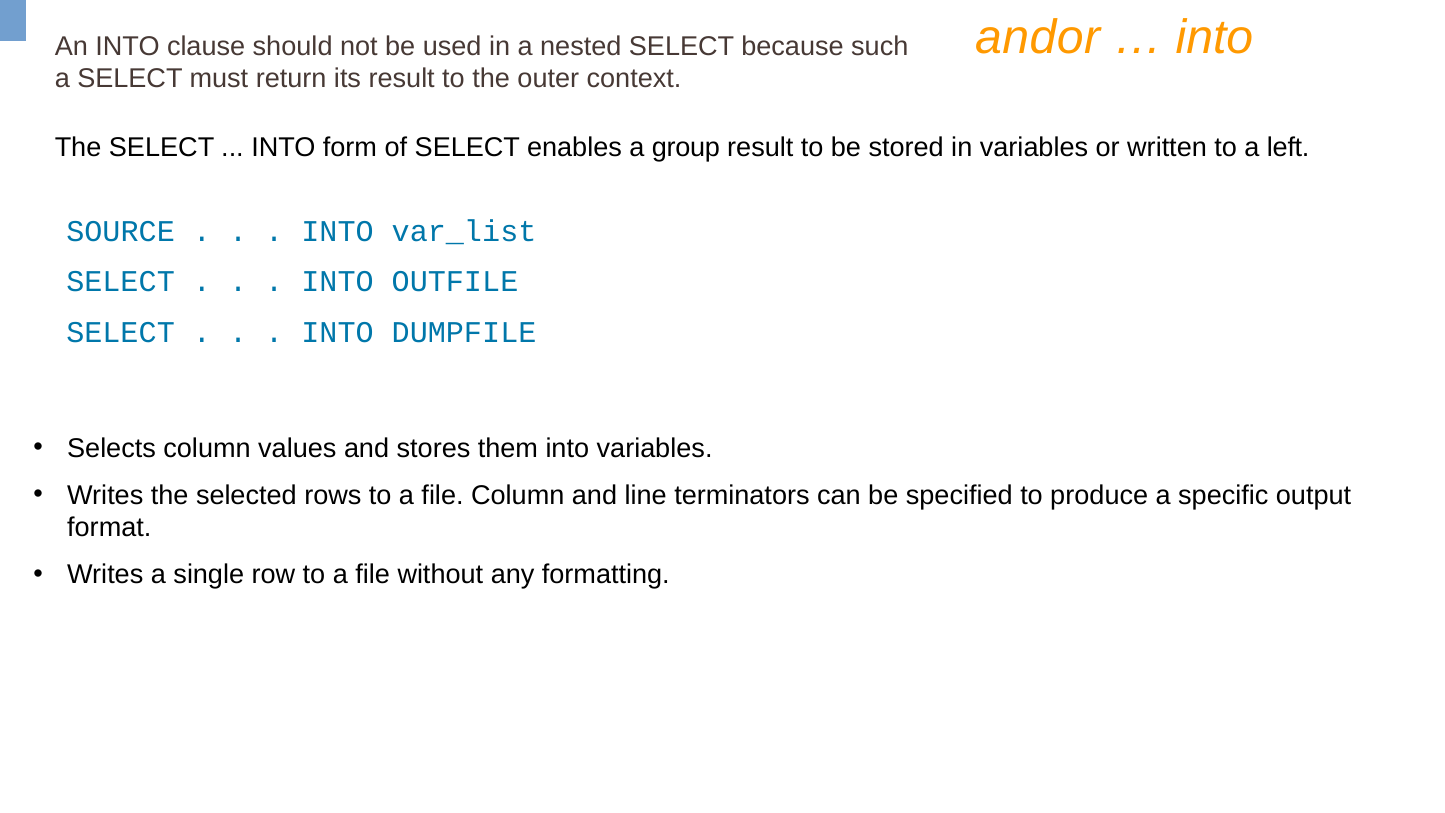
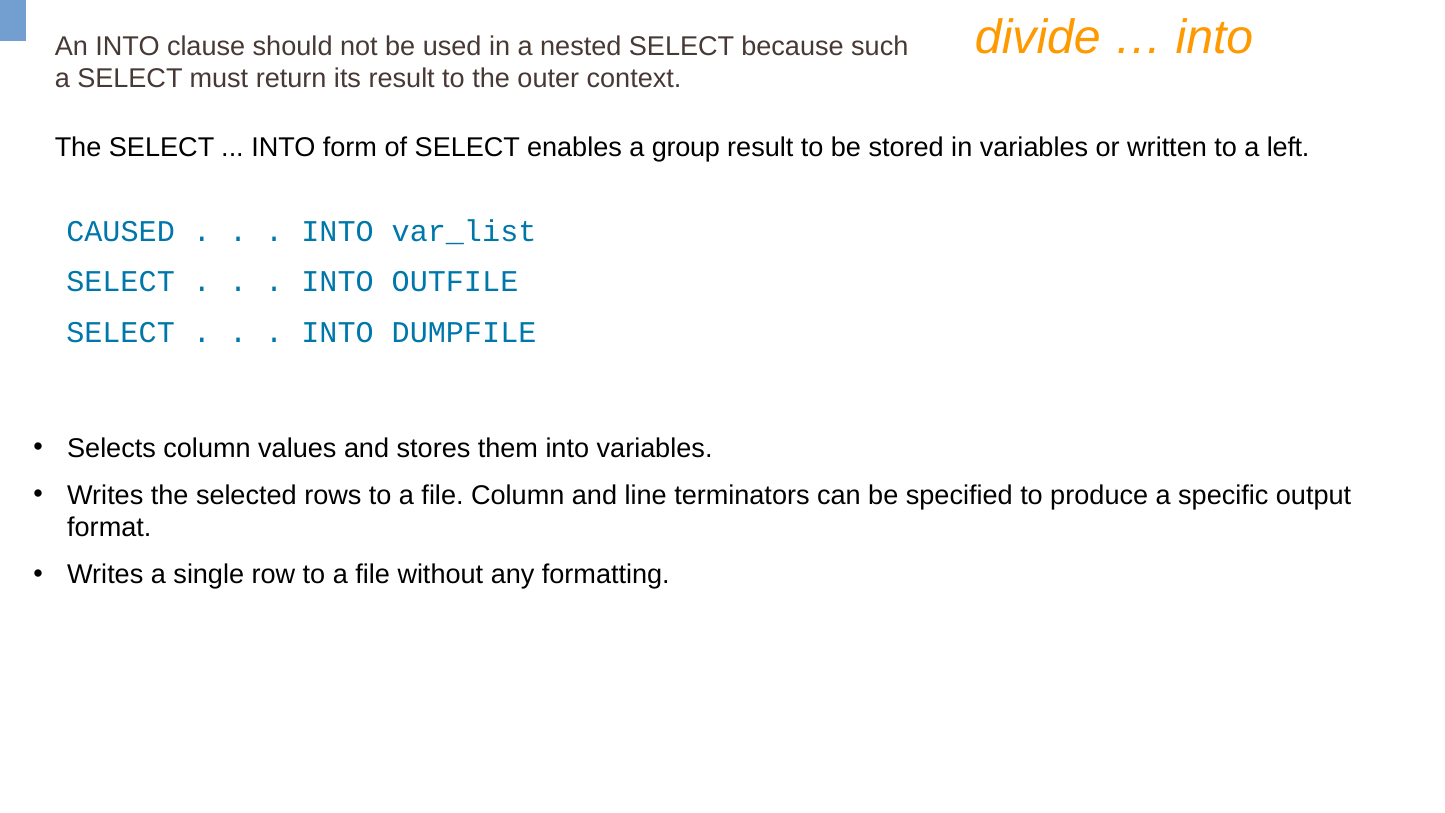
andor: andor -> divide (1038, 38)
SOURCE: SOURCE -> CAUSED (121, 231)
